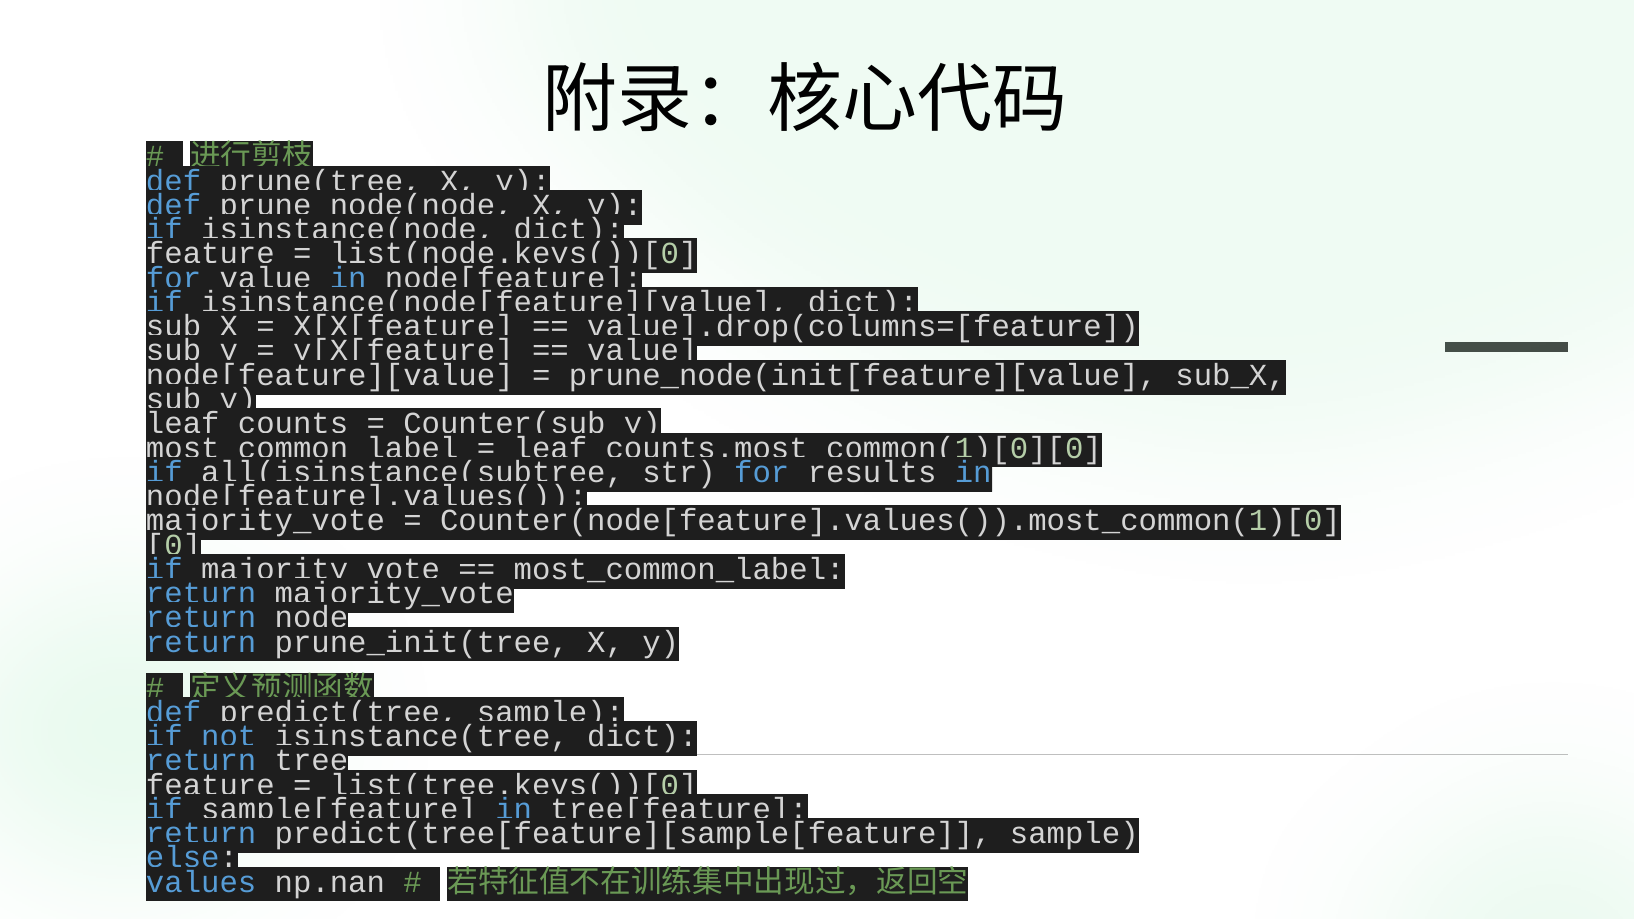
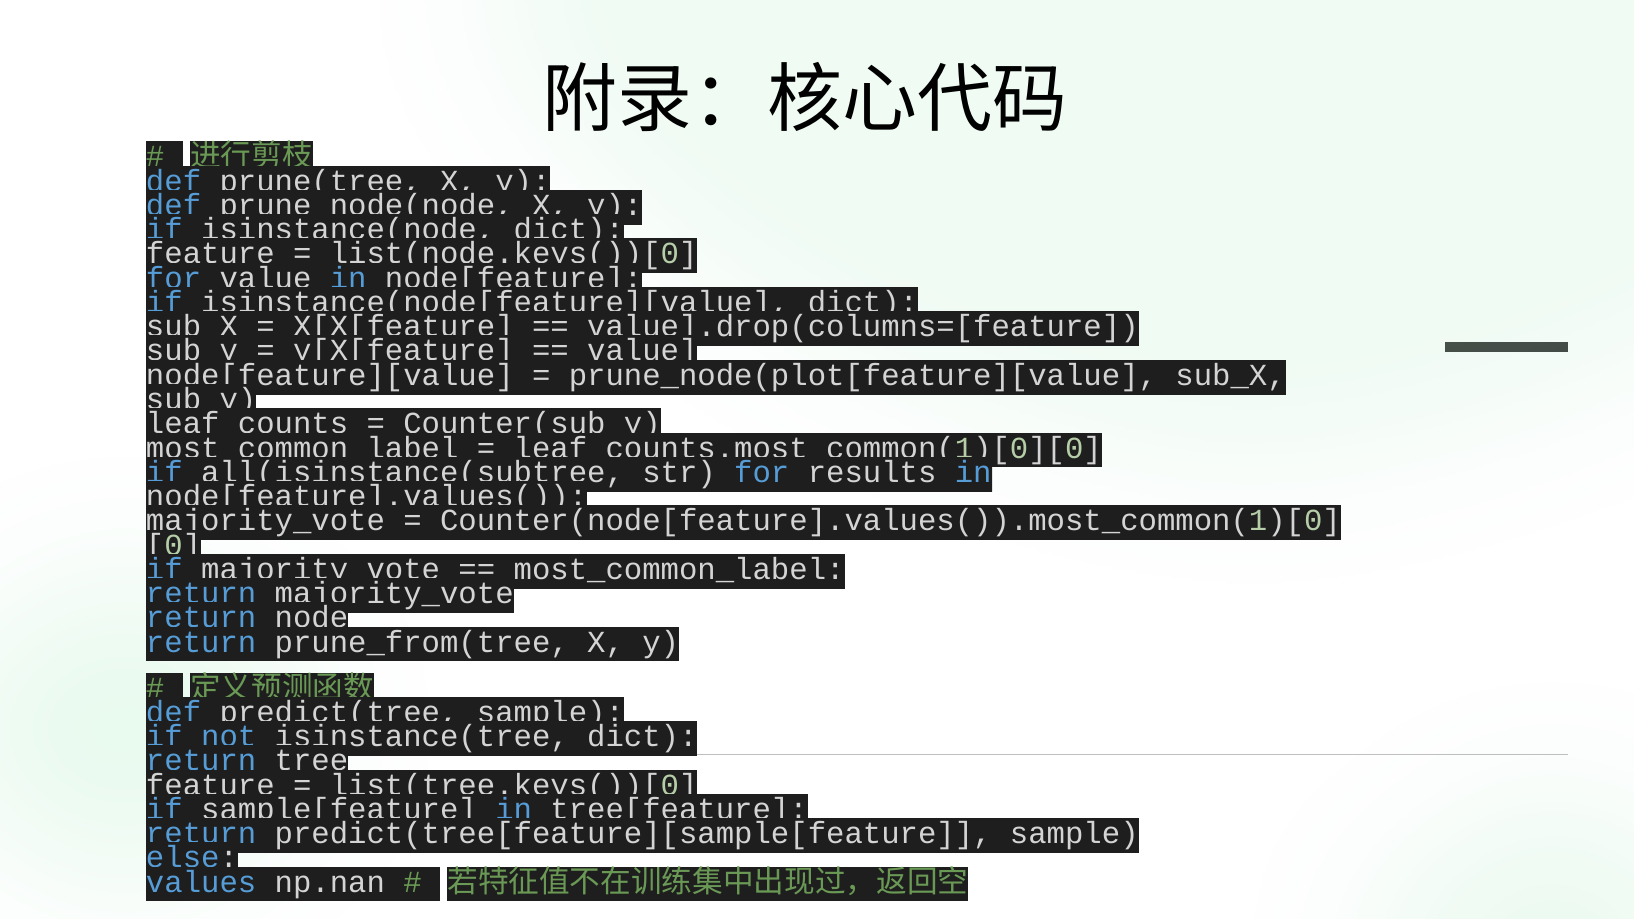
prune_node(init[feature][value: prune_node(init[feature][value -> prune_node(plot[feature][value (863, 375)
prune_init(tree: prune_init(tree -> prune_from(tree (422, 642)
